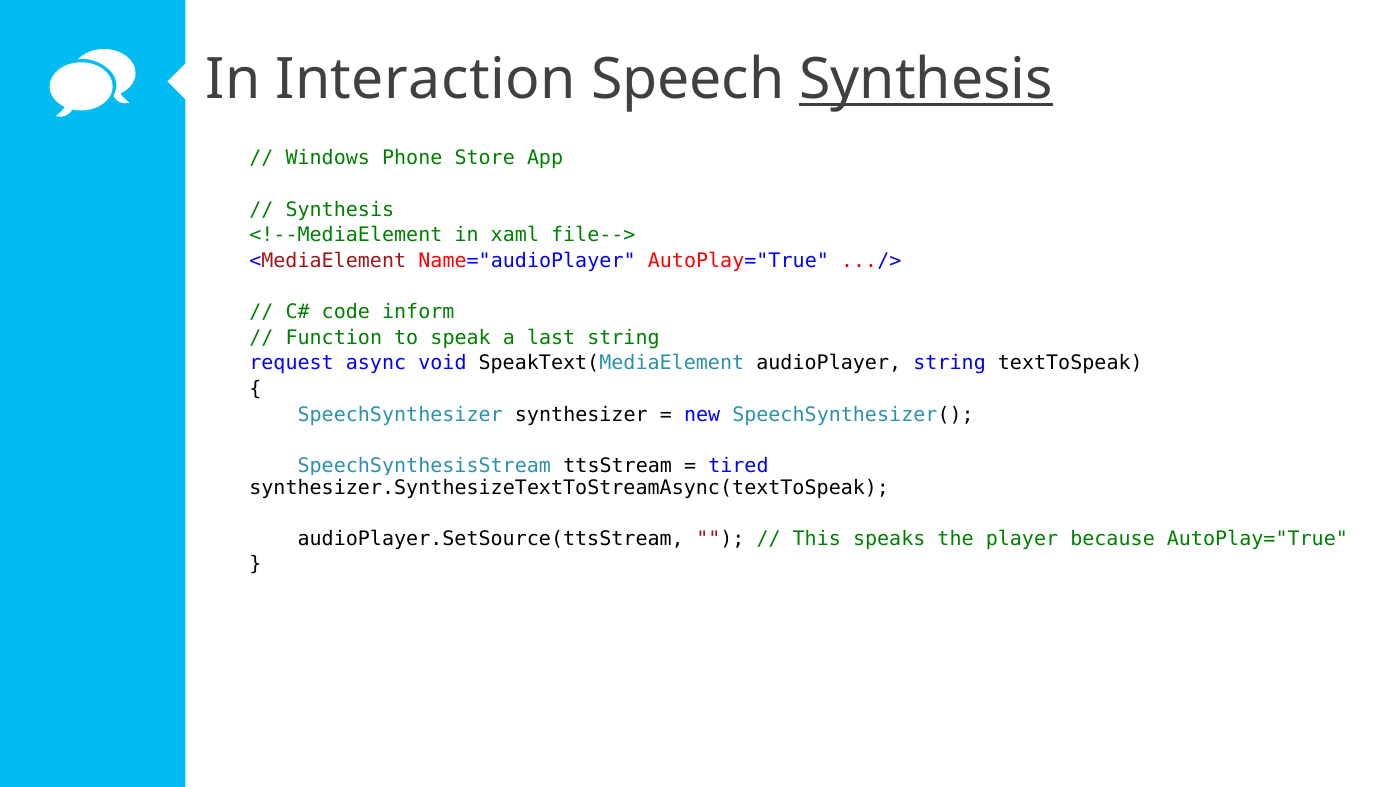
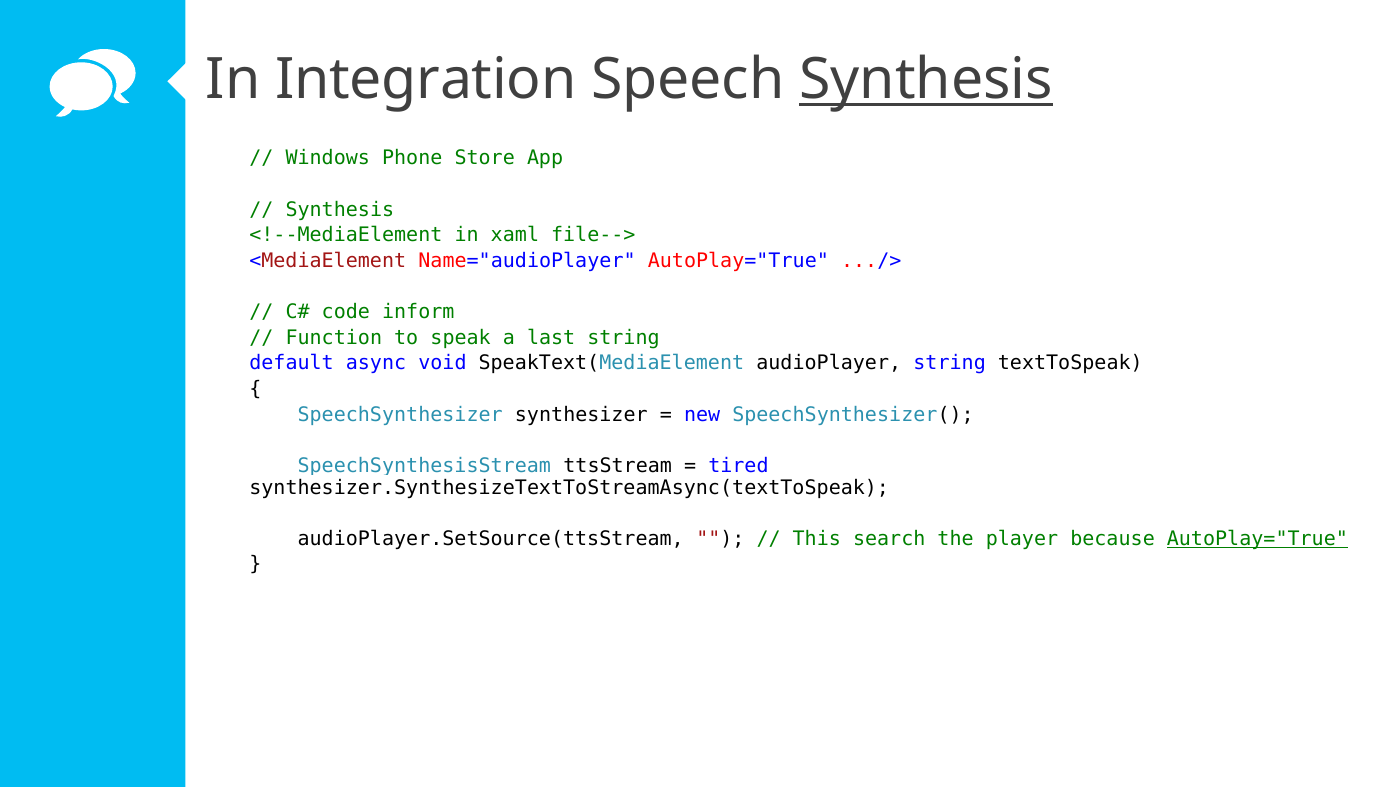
Interaction: Interaction -> Integration (426, 80)
request: request -> default (292, 363)
speaks: speaks -> search (889, 539)
AutoPlay="True underline: none -> present (1257, 539)
